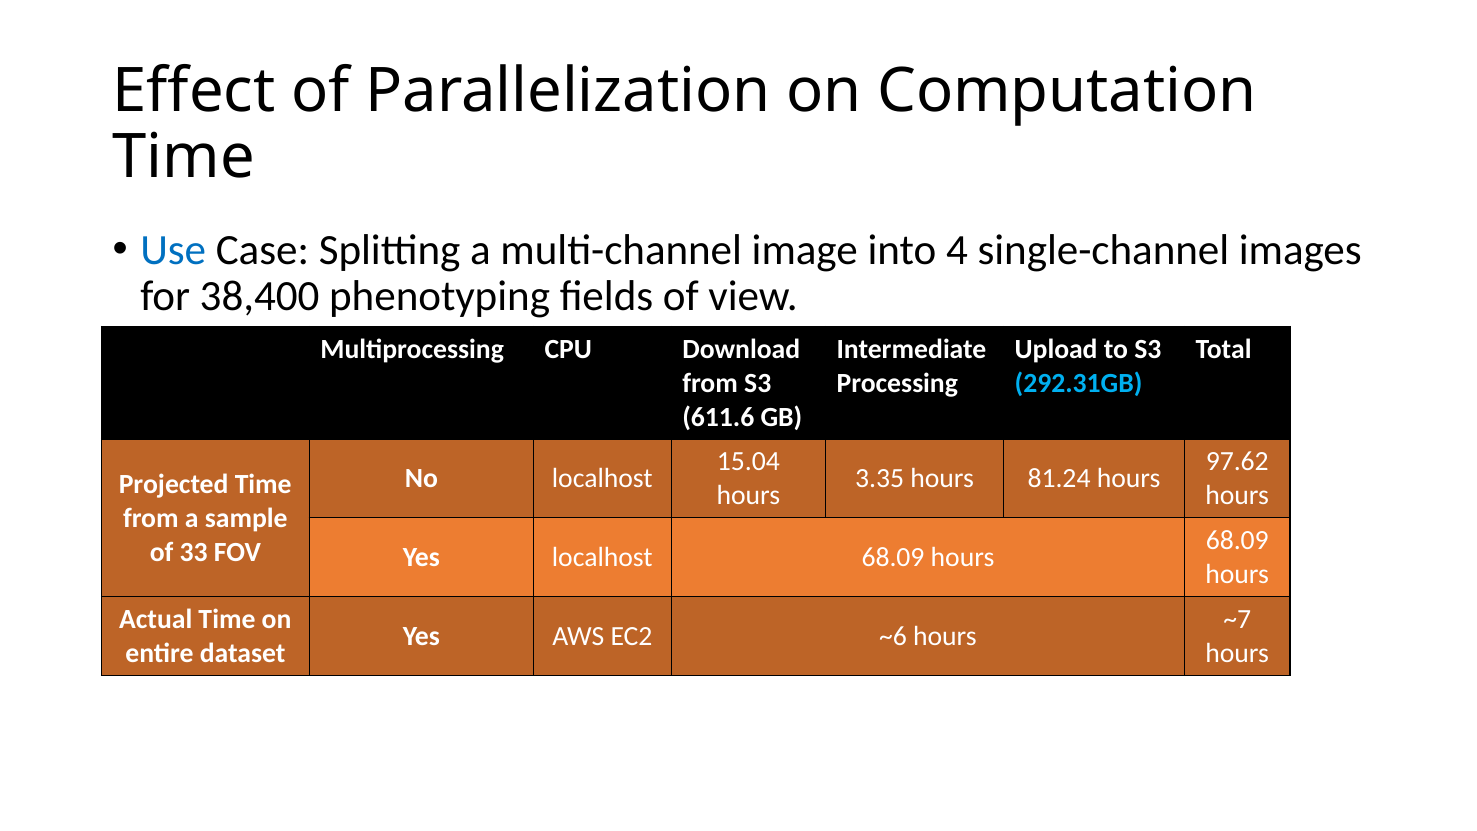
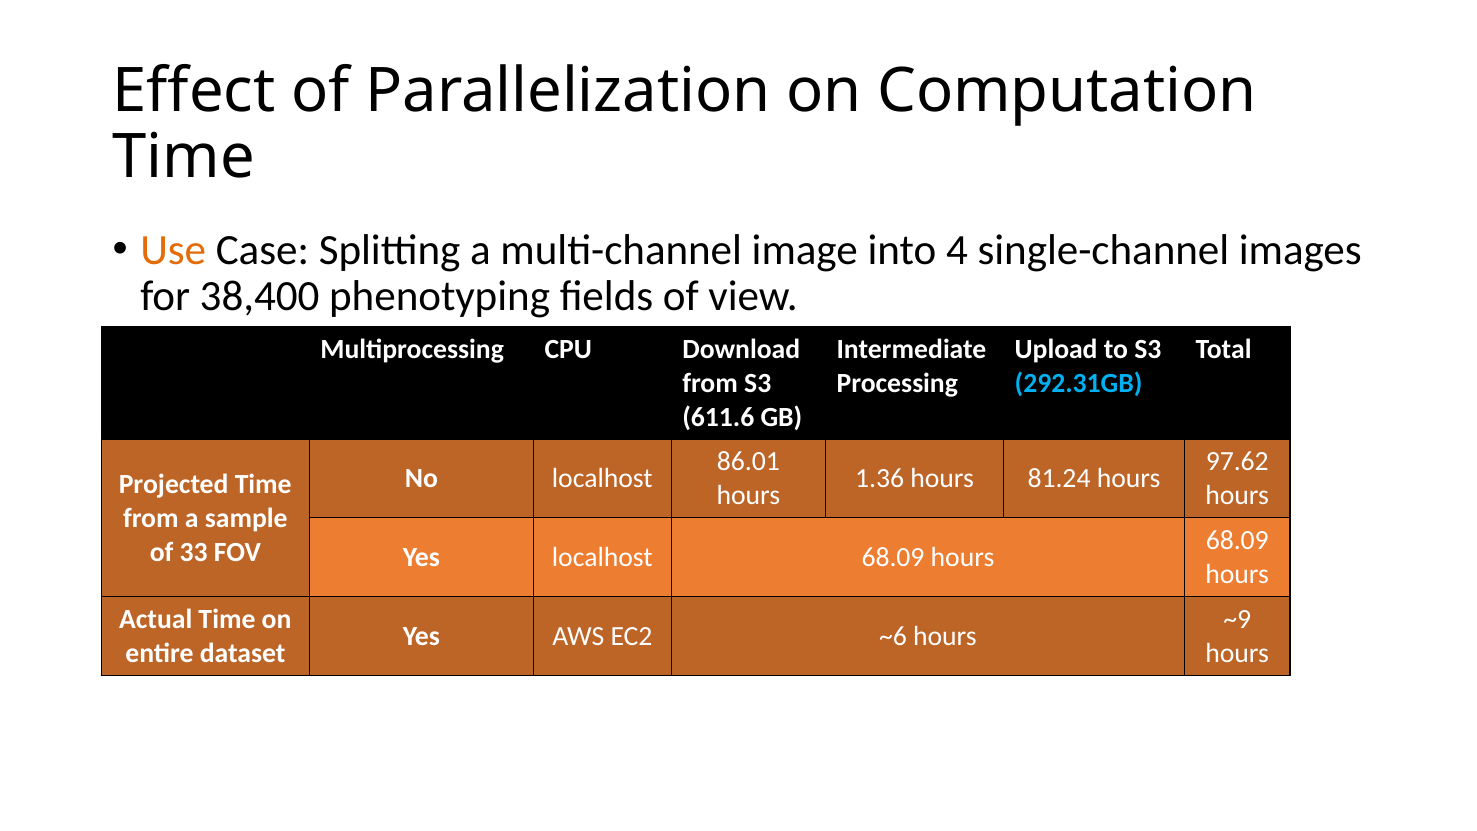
Use colour: blue -> orange (173, 250)
15.04: 15.04 -> 86.01 (748, 462)
3.35: 3.35 -> 1.36 (880, 479)
~7: ~7 -> ~9 (1237, 619)
